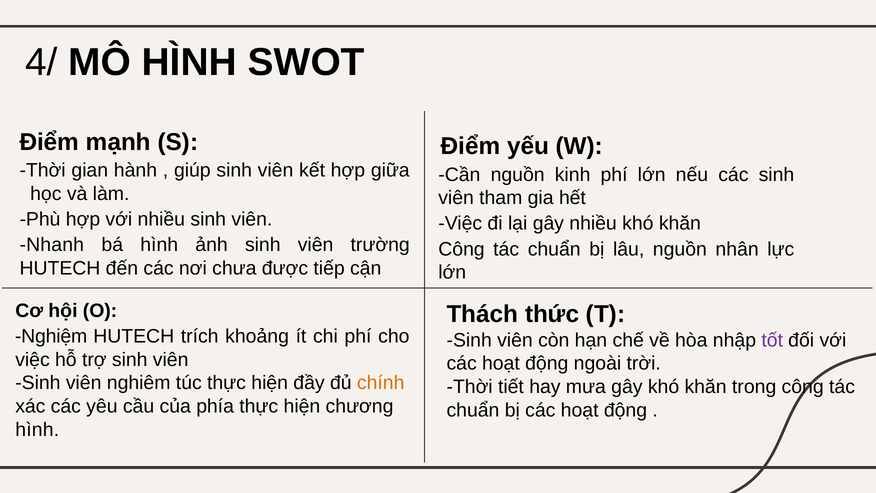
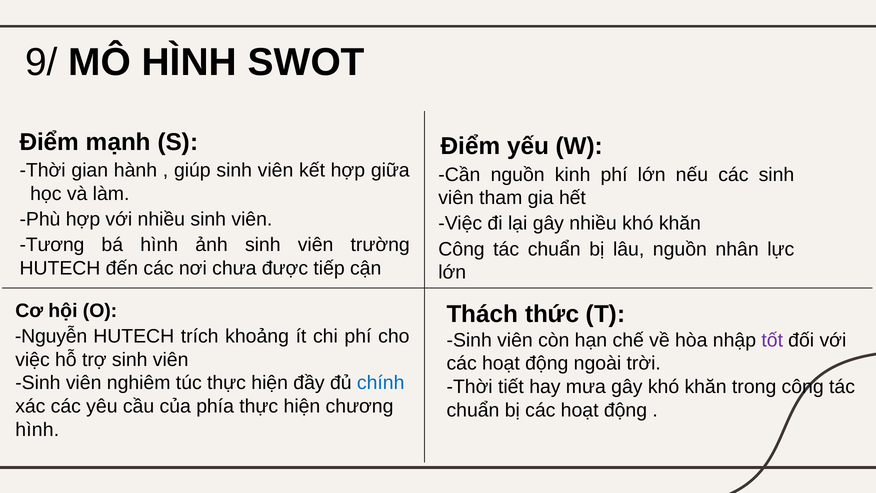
4/: 4/ -> 9/ (41, 62)
Nhanh: Nhanh -> Tương (52, 245)
Nghiệm: Nghiệm -> Nguyễn (51, 336)
chính colour: orange -> blue (381, 383)
